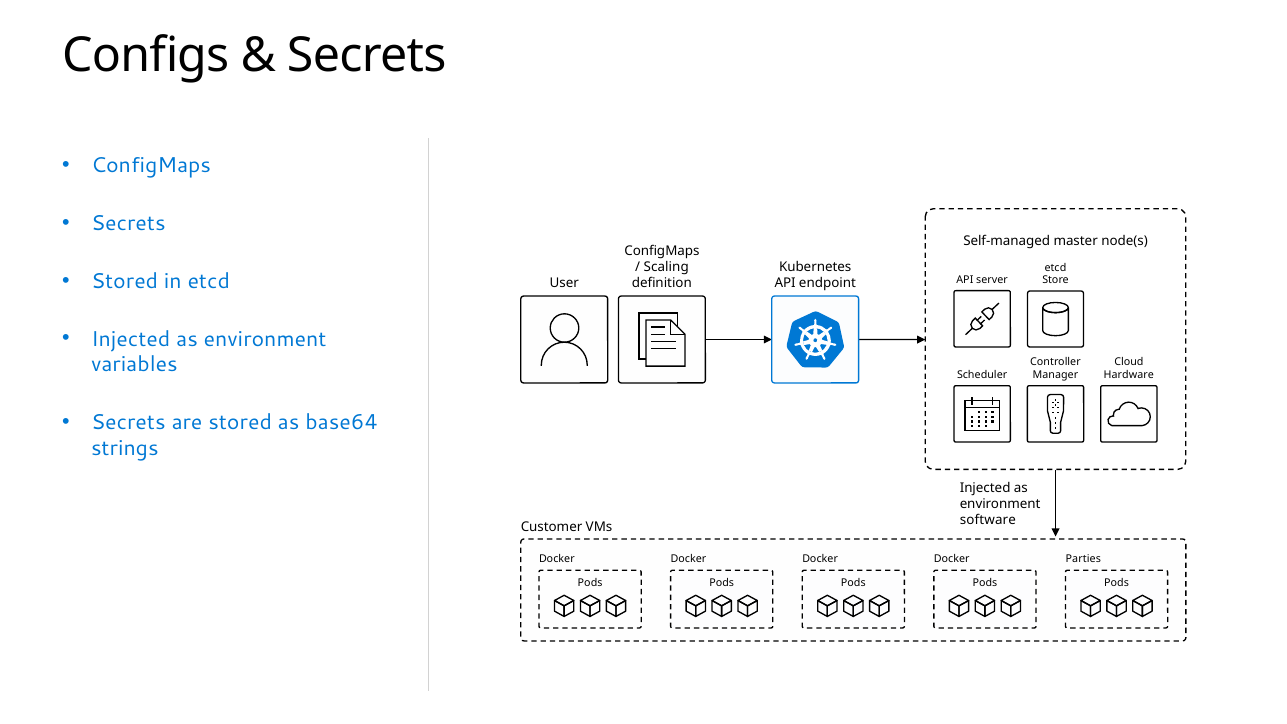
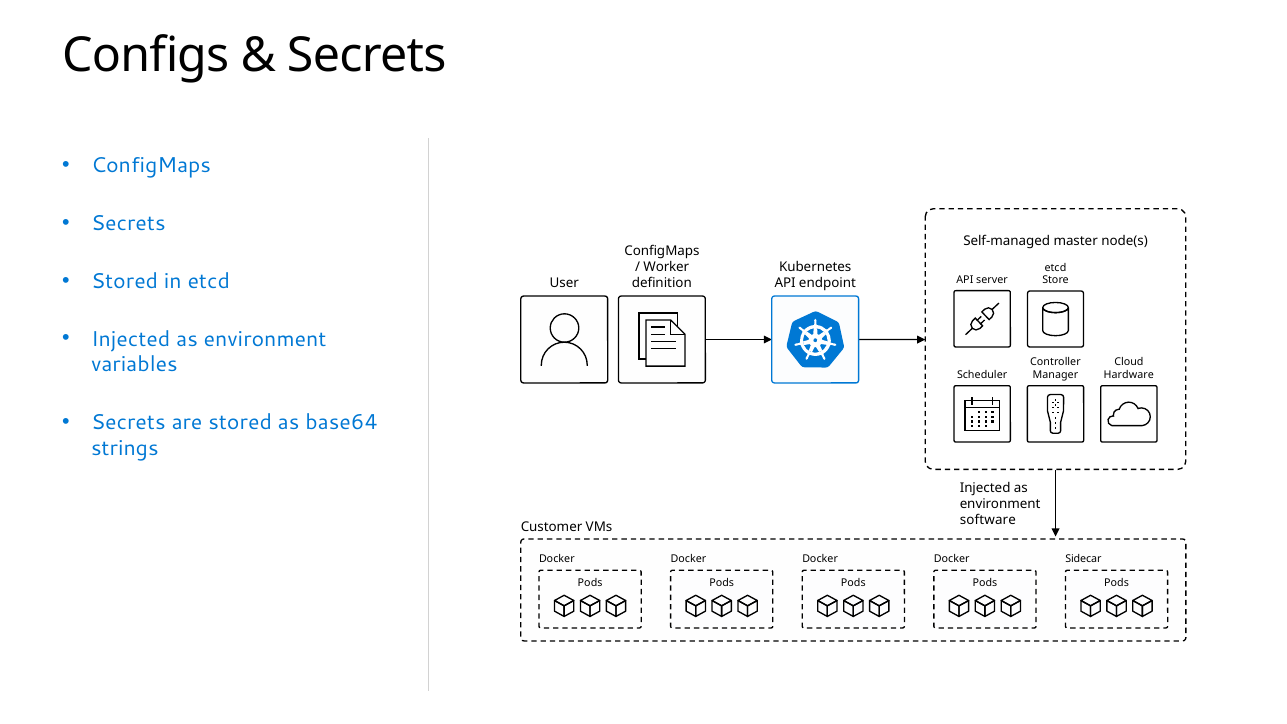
Scaling: Scaling -> Worker (666, 267)
Parties: Parties -> Sidecar (1083, 559)
